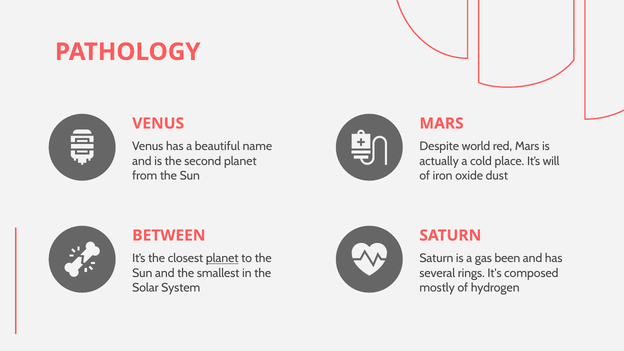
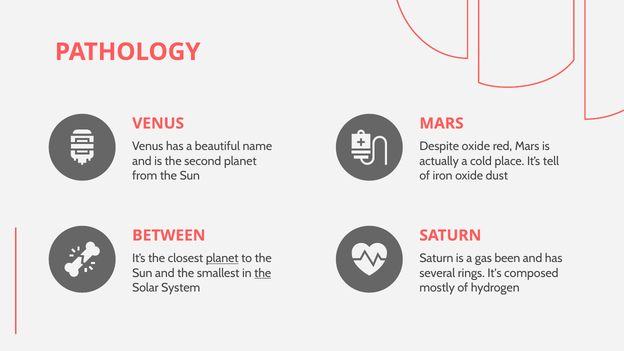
Despite world: world -> oxide (476, 146)
will: will -> tell (551, 161)
the underline: none -> present (263, 273)
